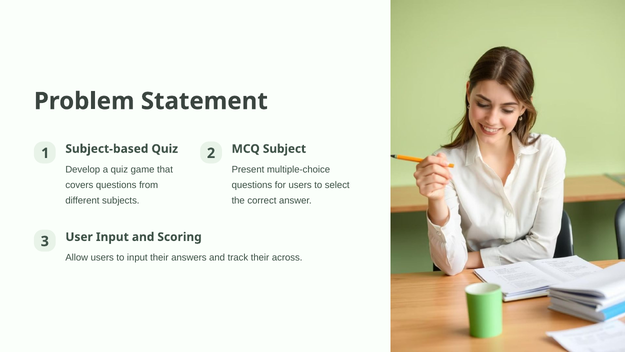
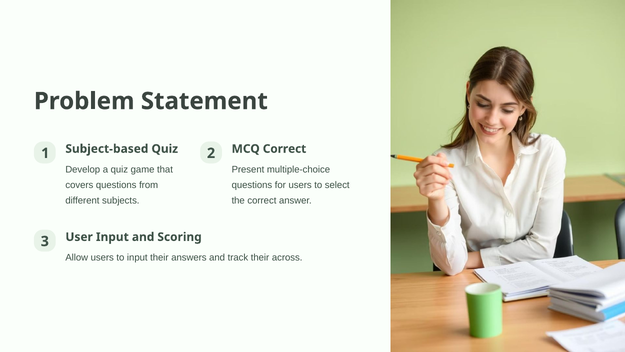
MCQ Subject: Subject -> Correct (285, 149)
